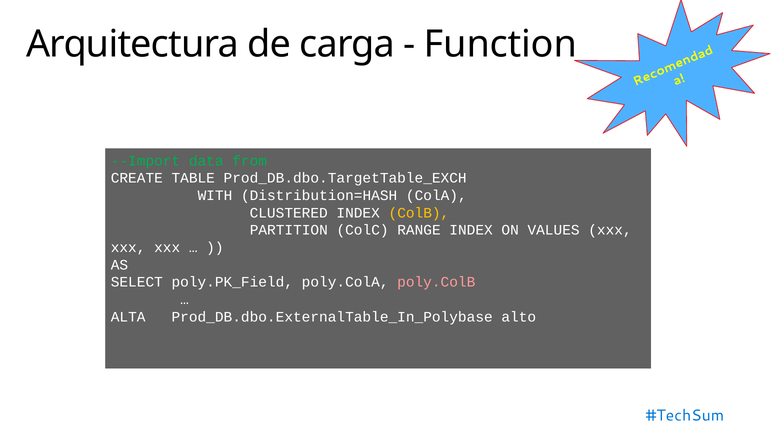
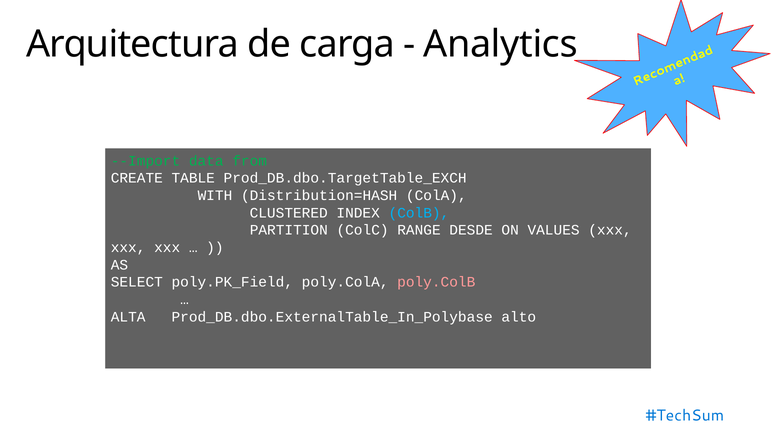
Function: Function -> Analytics (501, 44)
ColB colour: yellow -> light blue (419, 213)
RANGE INDEX: INDEX -> DESDE (471, 230)
